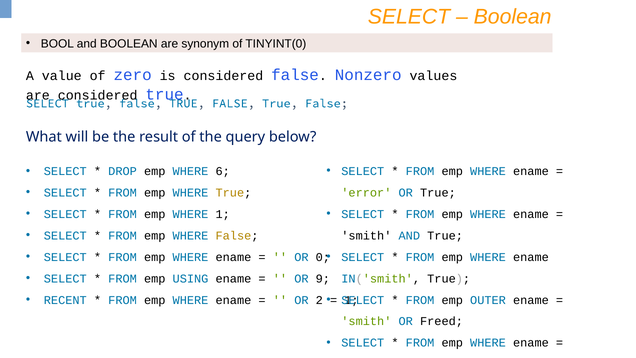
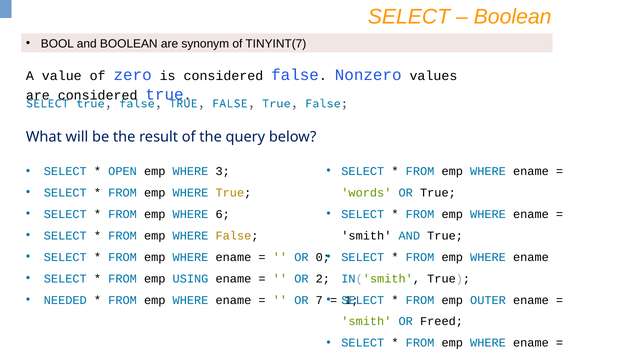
TINYINT(0: TINYINT(0 -> TINYINT(7 (276, 44)
DROP: DROP -> OPEN (123, 171)
6: 6 -> 3 (223, 171)
error: error -> words (366, 193)
WHERE 1: 1 -> 6 (223, 214)
9: 9 -> 2 (323, 278)
RECENT: RECENT -> NEEDED (65, 300)
2: 2 -> 7 (319, 300)
